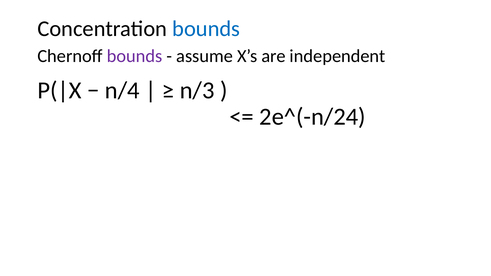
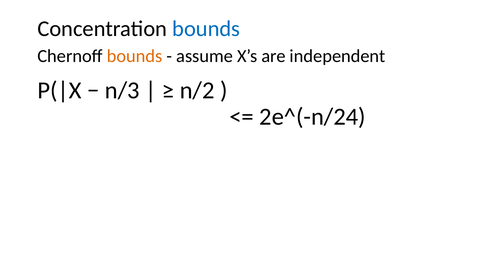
bounds colour: purple -> orange (135, 56)
n/4: n/4 -> n/3 (122, 90)
n/3: n/3 -> n/2 (197, 90)
